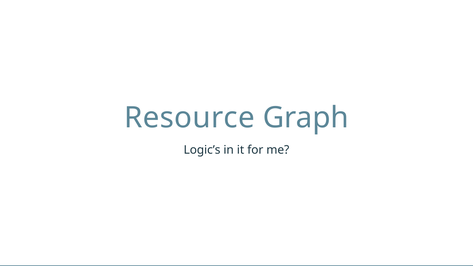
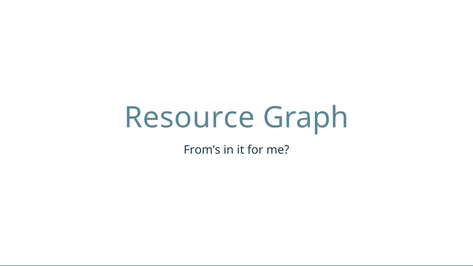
Logic’s: Logic’s -> From’s (202, 150)
